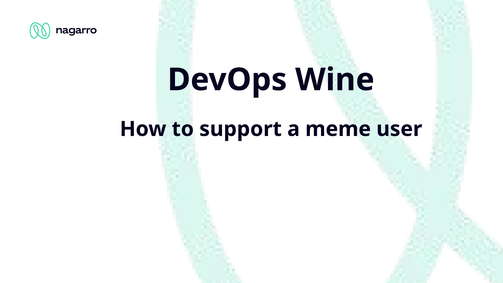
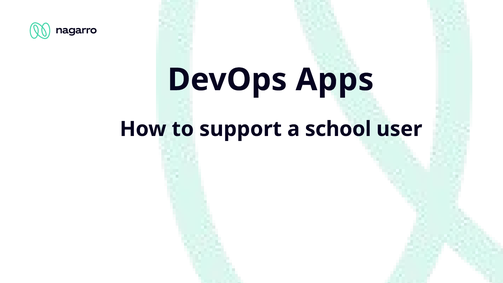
Wine: Wine -> Apps (335, 80)
meme: meme -> school (338, 129)
